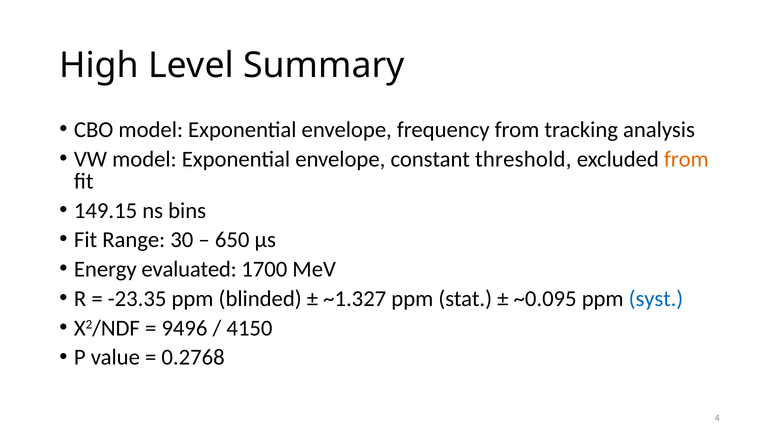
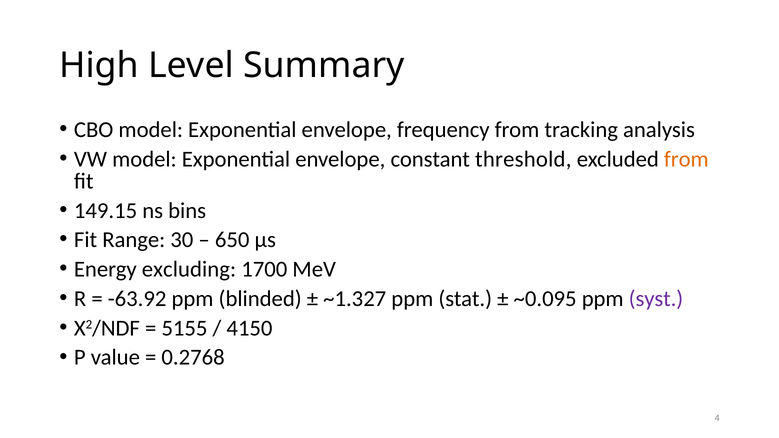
evaluated: evaluated -> excluding (189, 269)
-23.35: -23.35 -> -63.92 (137, 299)
syst colour: blue -> purple (656, 299)
9496: 9496 -> 5155 (184, 328)
